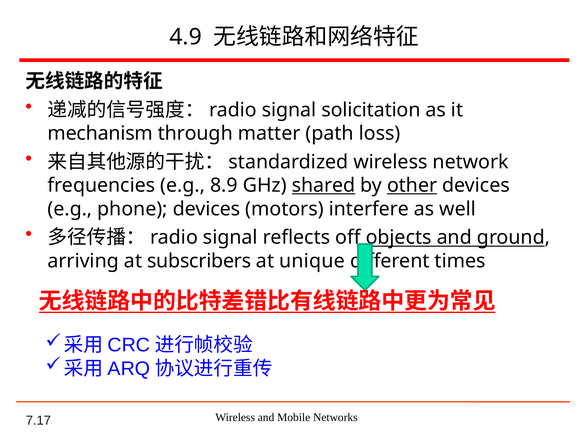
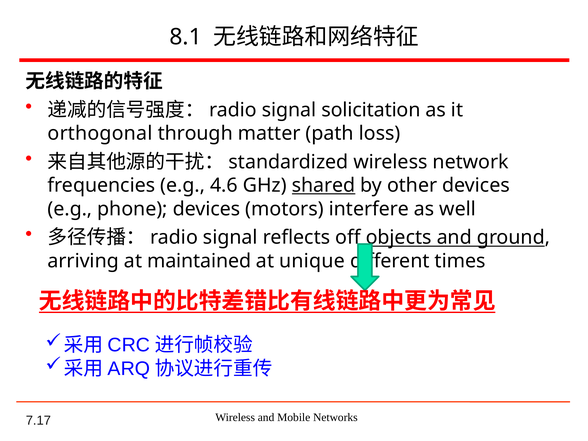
4.9: 4.9 -> 8.1 (186, 37)
mechanism: mechanism -> orthogonal (100, 133)
8.9: 8.9 -> 4.6 (224, 185)
other underline: present -> none (412, 185)
subscribers: subscribers -> maintained (199, 261)
